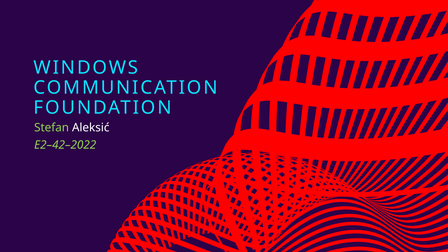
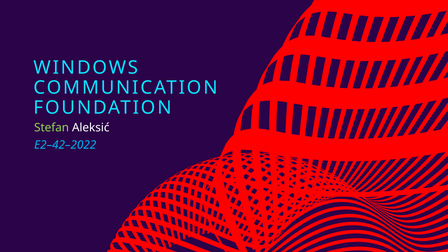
E2–42–2022 colour: light green -> light blue (65, 145)
